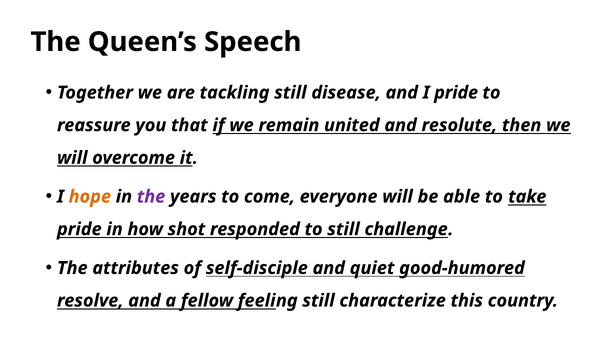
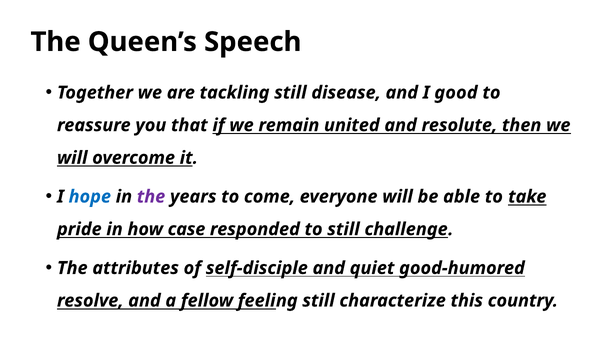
I pride: pride -> good (456, 93)
hope colour: orange -> blue (90, 197)
shot: shot -> case (187, 230)
